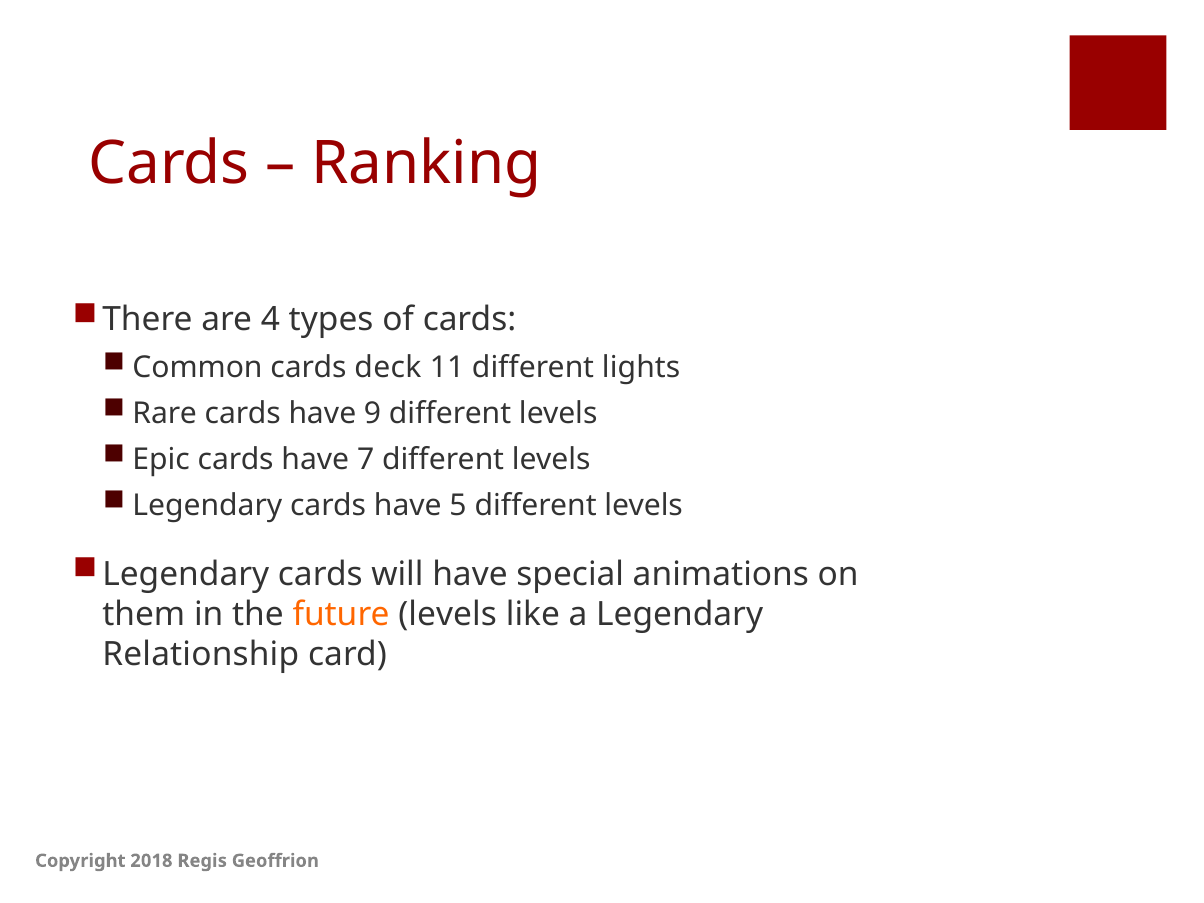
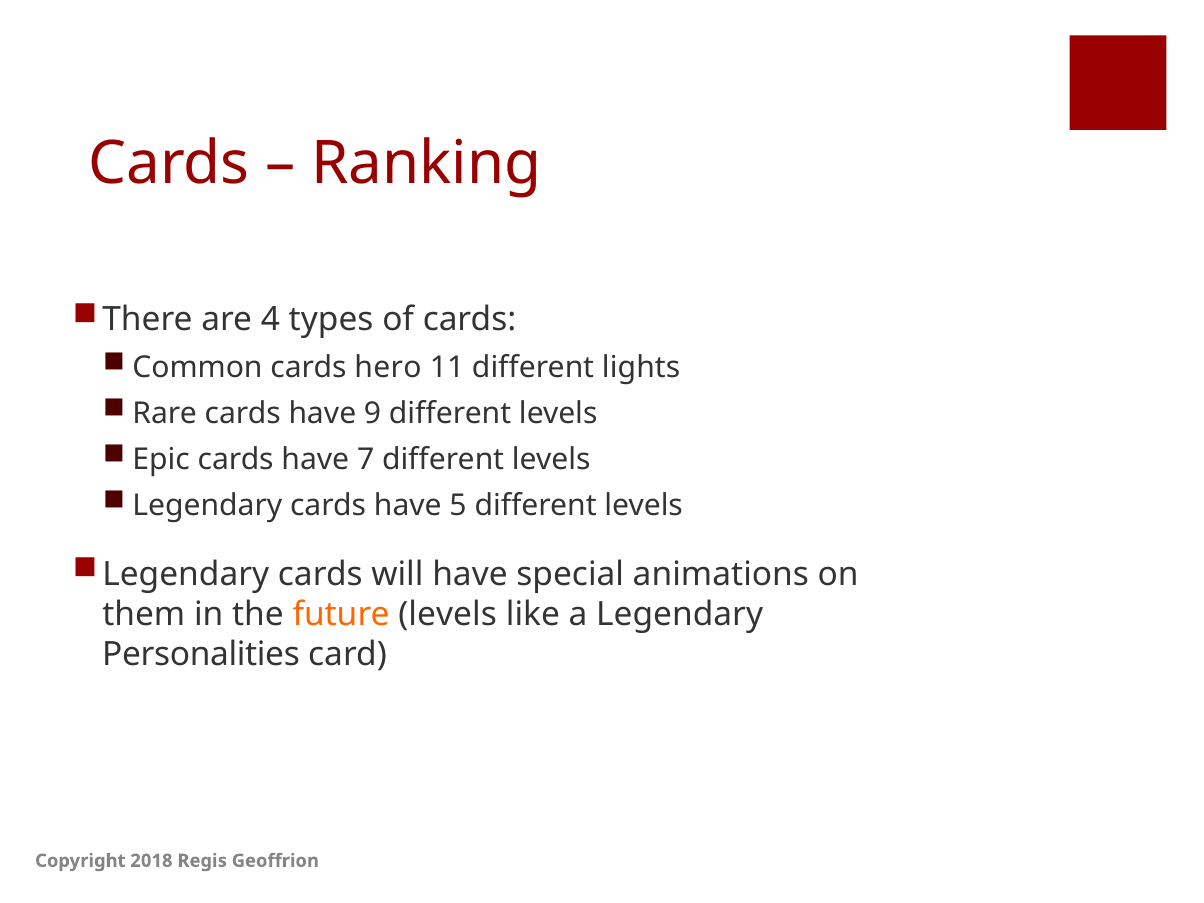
deck: deck -> hero (388, 367)
Relationship: Relationship -> Personalities (201, 655)
